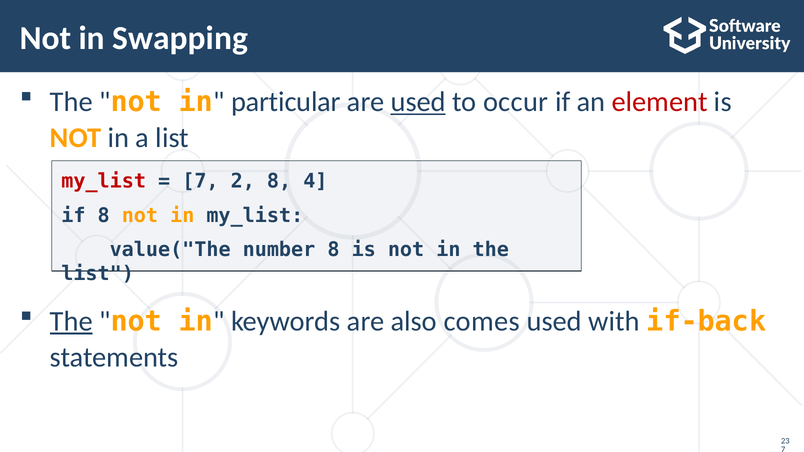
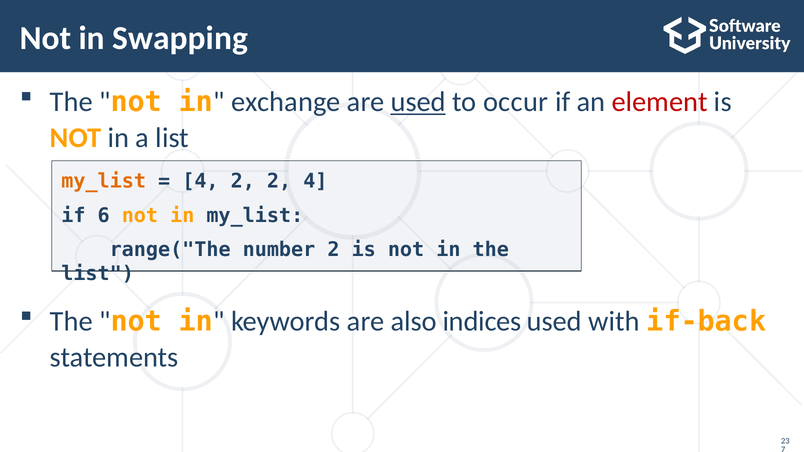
particular: particular -> exchange (286, 102)
my_list colour: red -> orange (104, 181)
7: 7 -> 4 (200, 181)
2 8: 8 -> 2 (279, 181)
if 8: 8 -> 6 (104, 216)
value("The: value("The -> range("The (170, 250)
number 8: 8 -> 2 (333, 250)
The underline: present -> none (71, 322)
comes: comes -> indices (482, 322)
